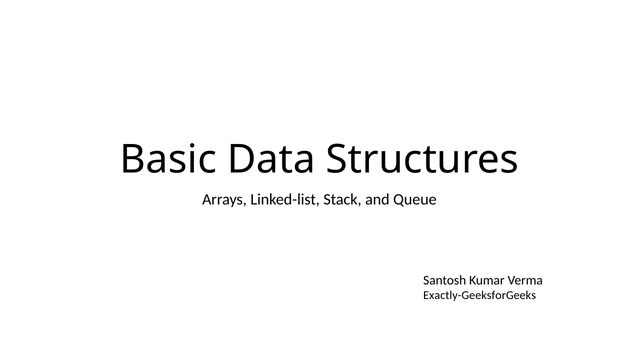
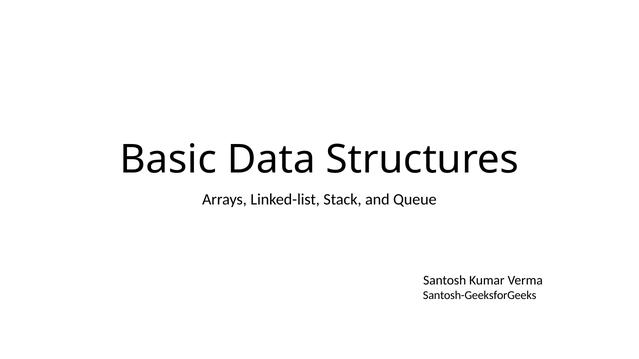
Exactly-GeeksforGeeks: Exactly-GeeksforGeeks -> Santosh-GeeksforGeeks (480, 296)
